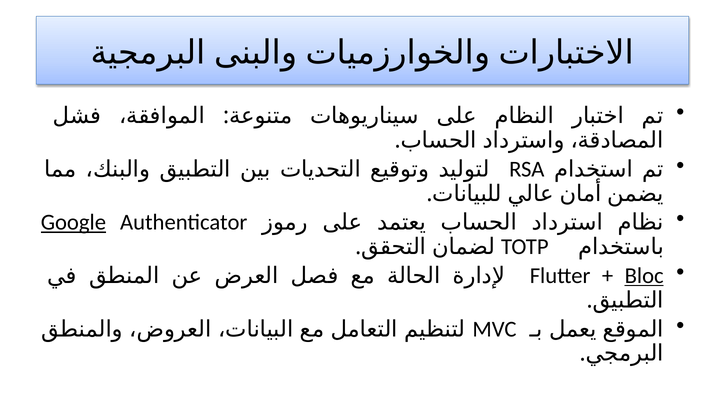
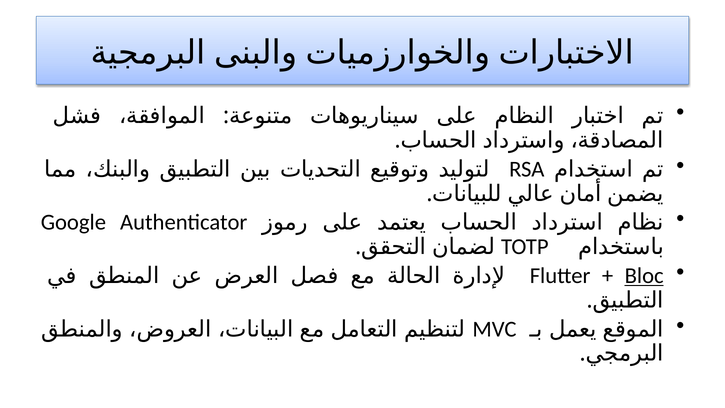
Google underline: present -> none (73, 222)
